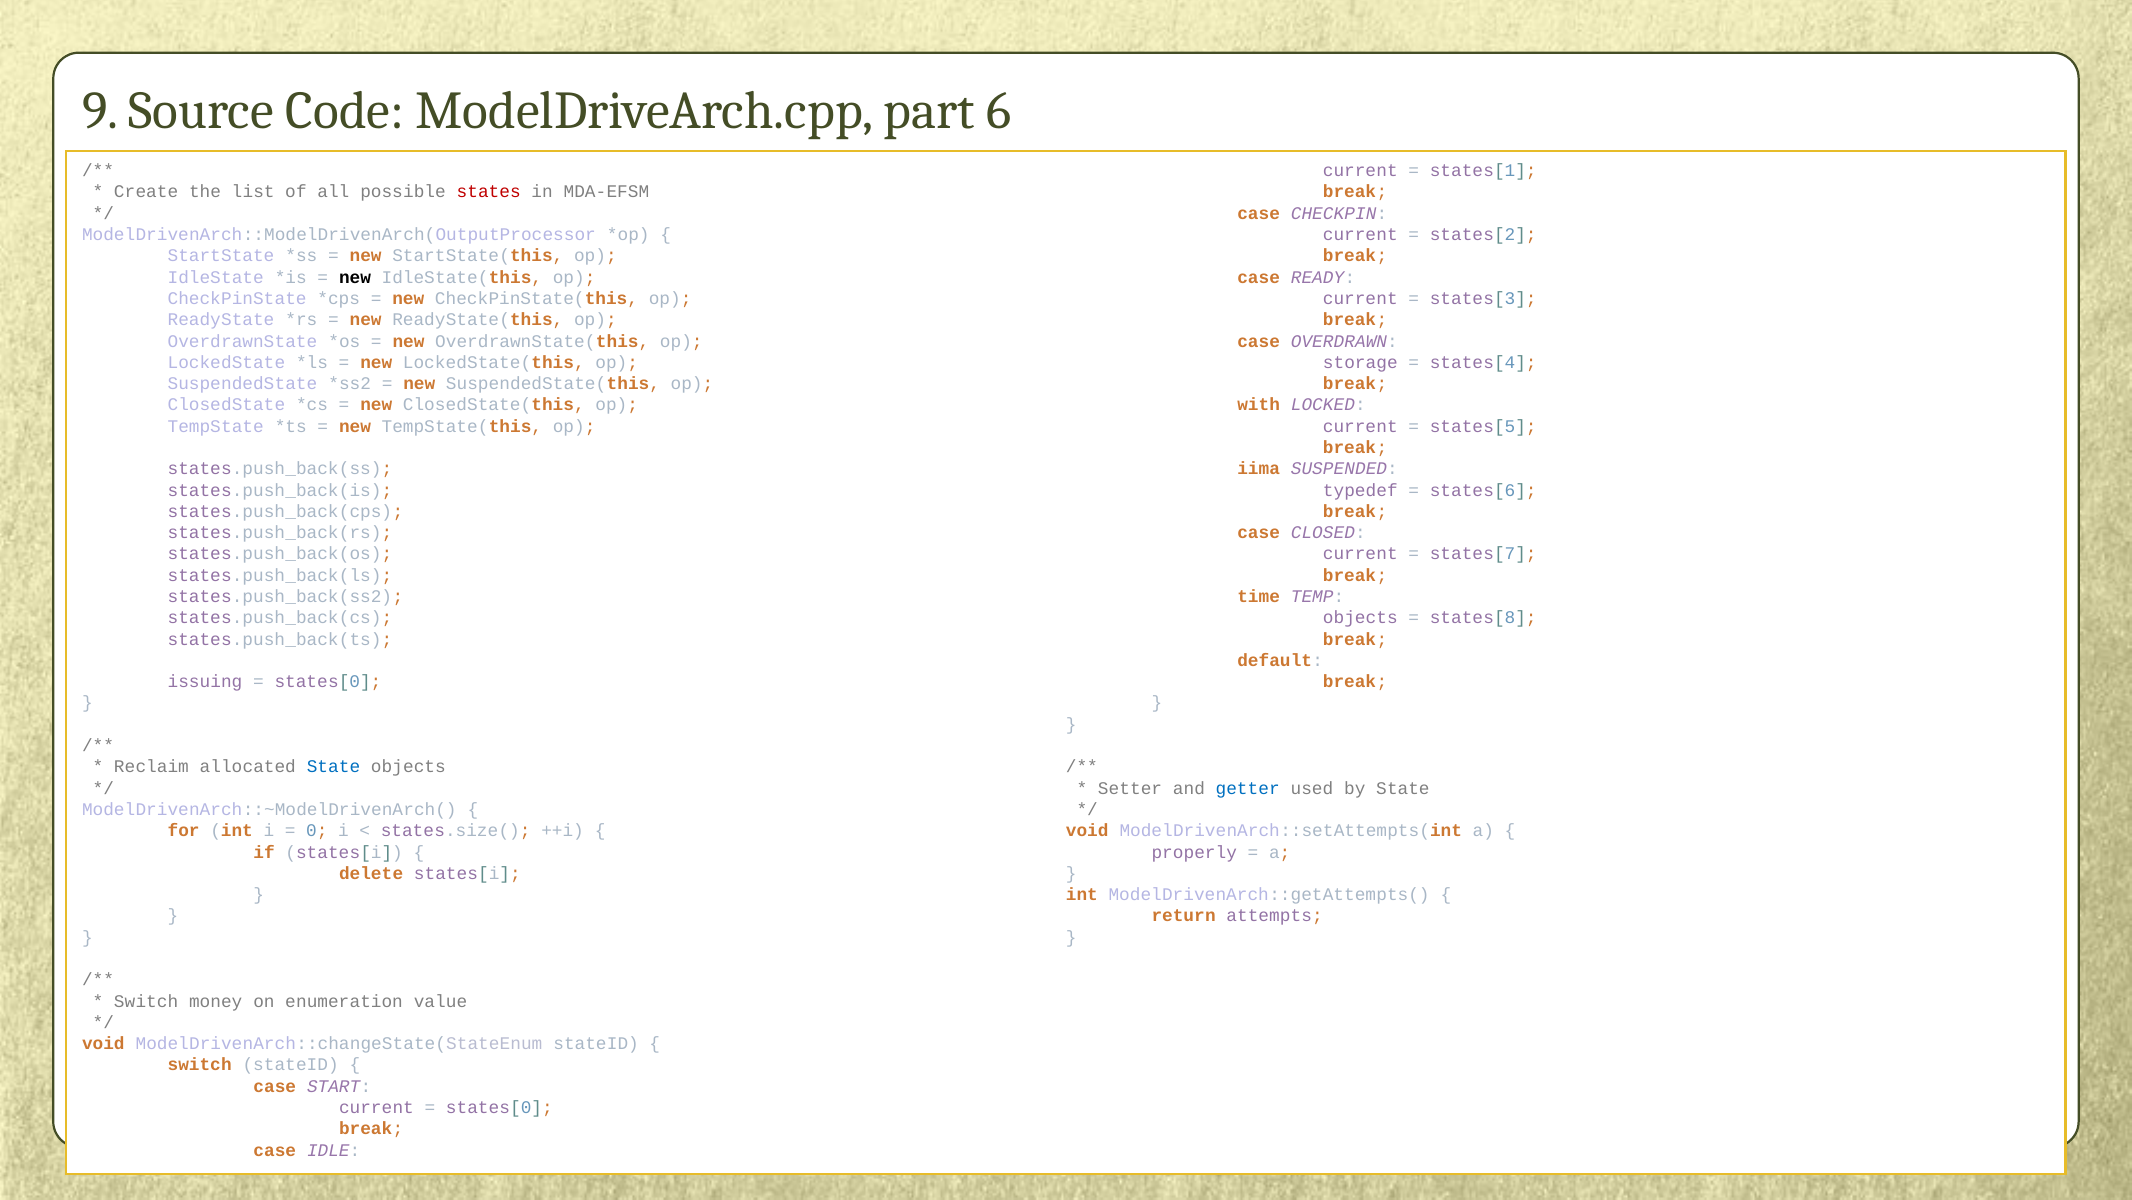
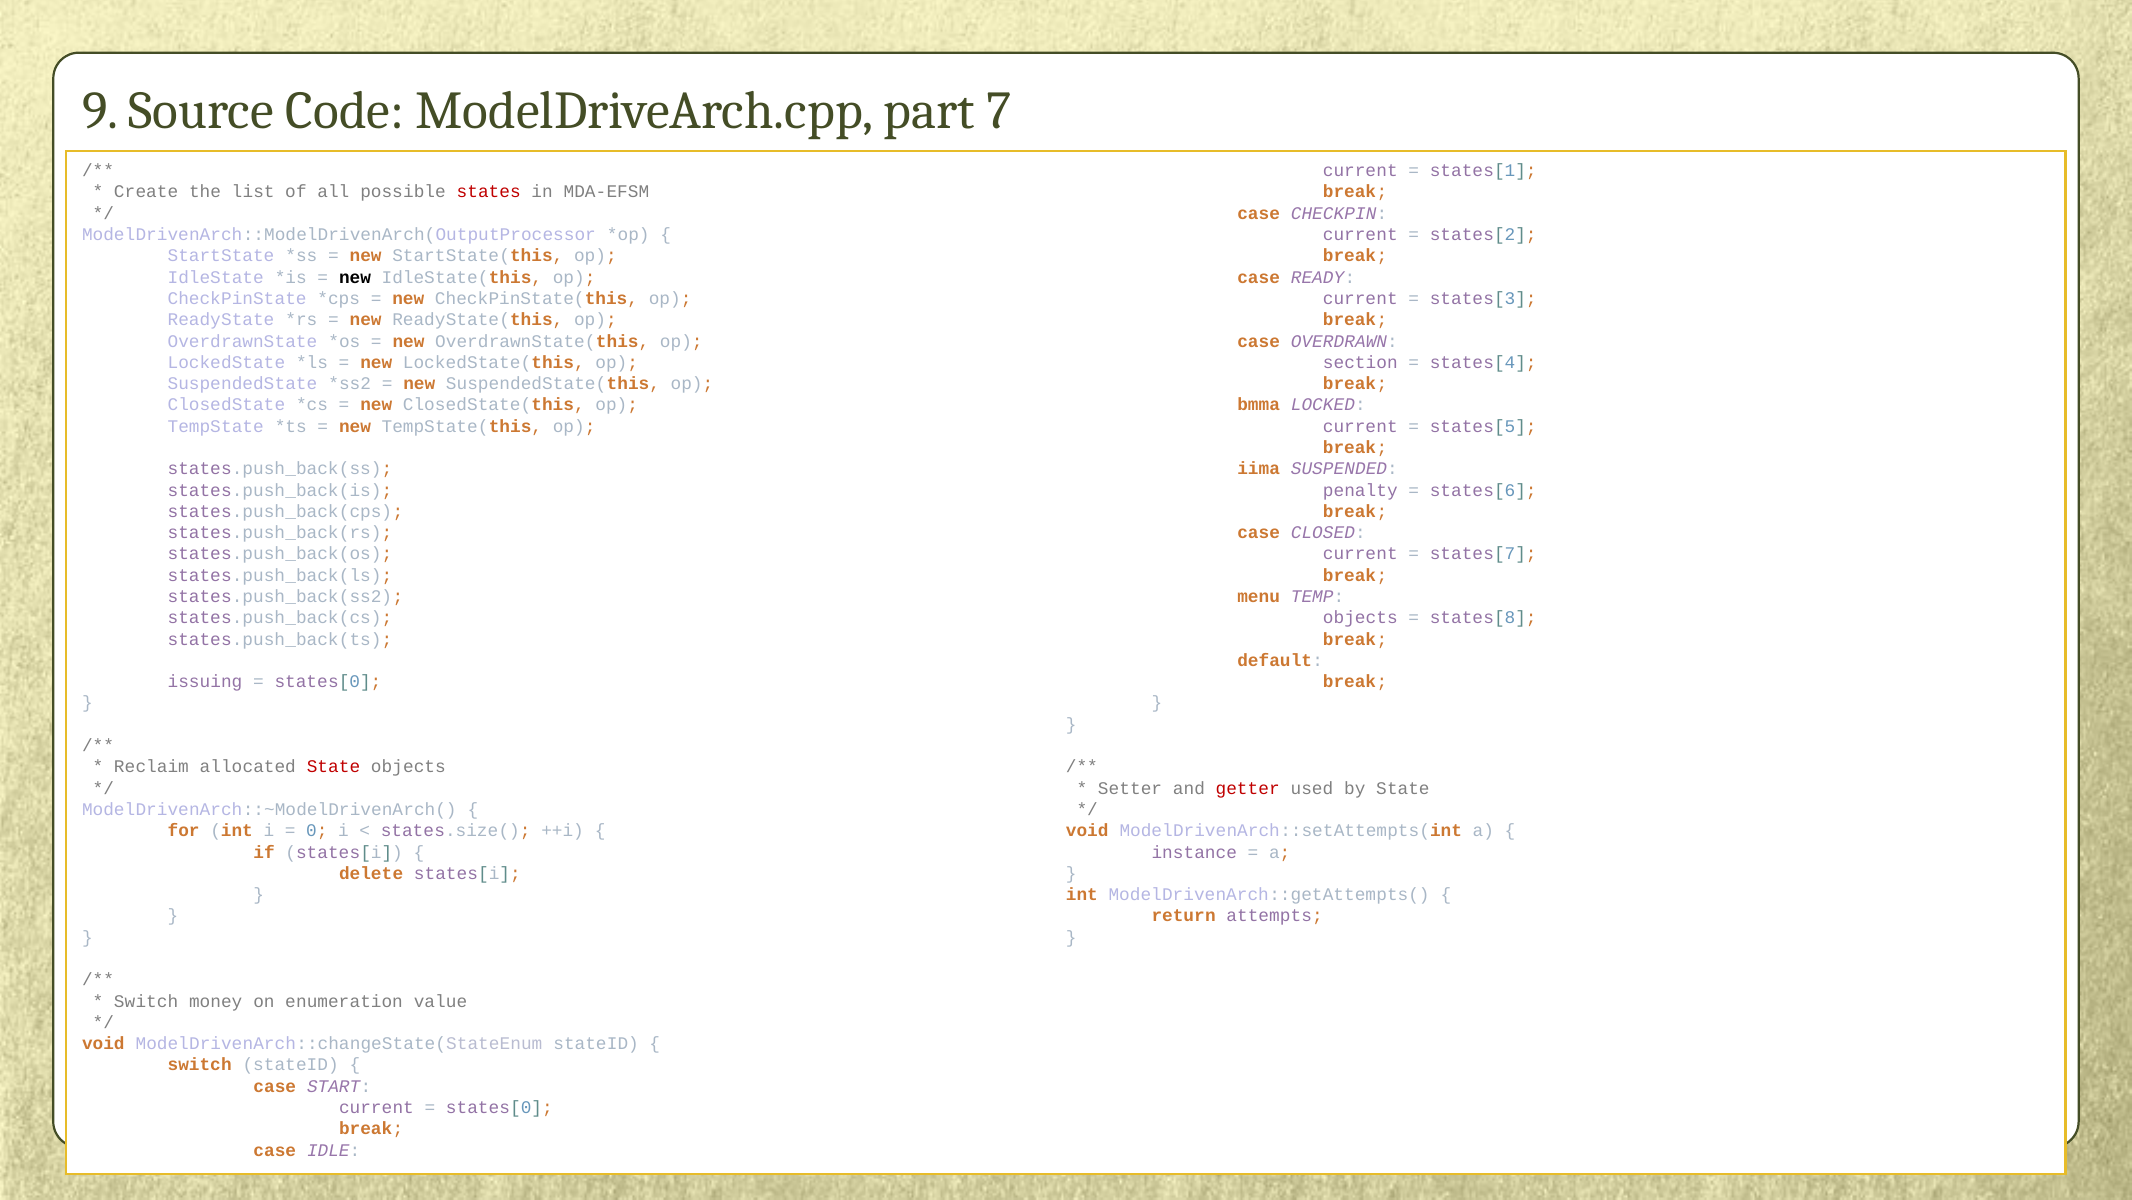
6: 6 -> 7 (999, 110)
storage: storage -> section (1360, 362)
with: with -> bmma (1259, 405)
typedef: typedef -> penalty (1360, 490)
time: time -> menu (1259, 596)
State colour: blue -> red (334, 767)
getter colour: blue -> red (1248, 788)
properly: properly -> instance (1194, 852)
